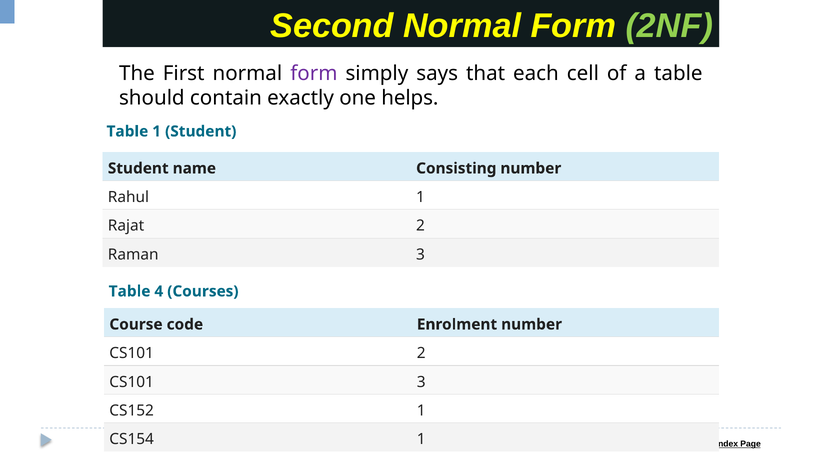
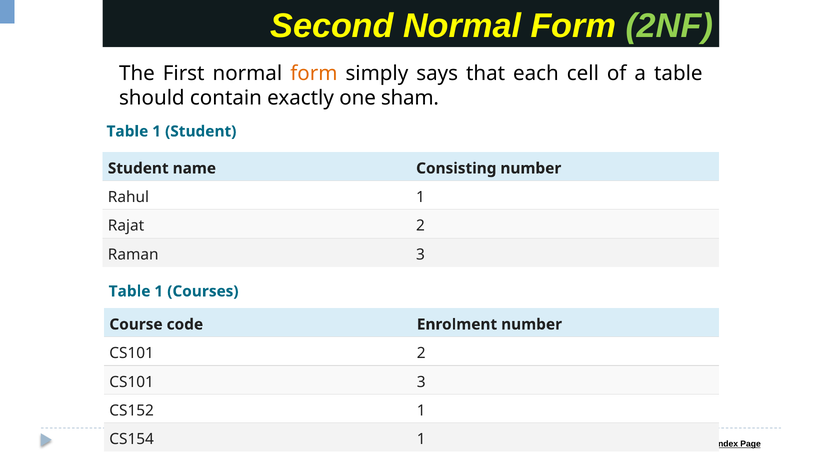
form colour: purple -> orange (314, 73)
helps: helps -> sham (410, 98)
4: 4 -> 1 (159, 292)
